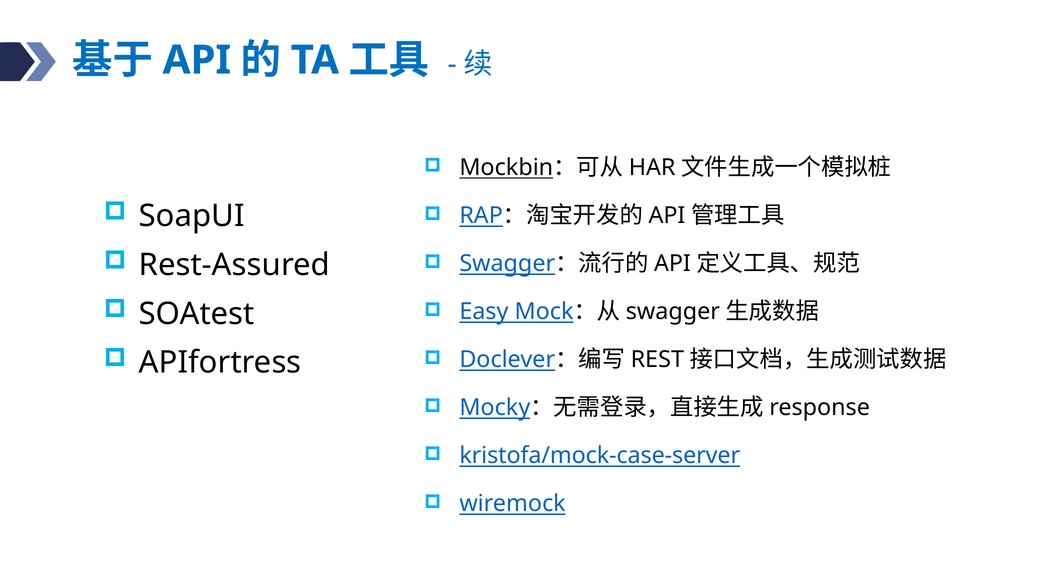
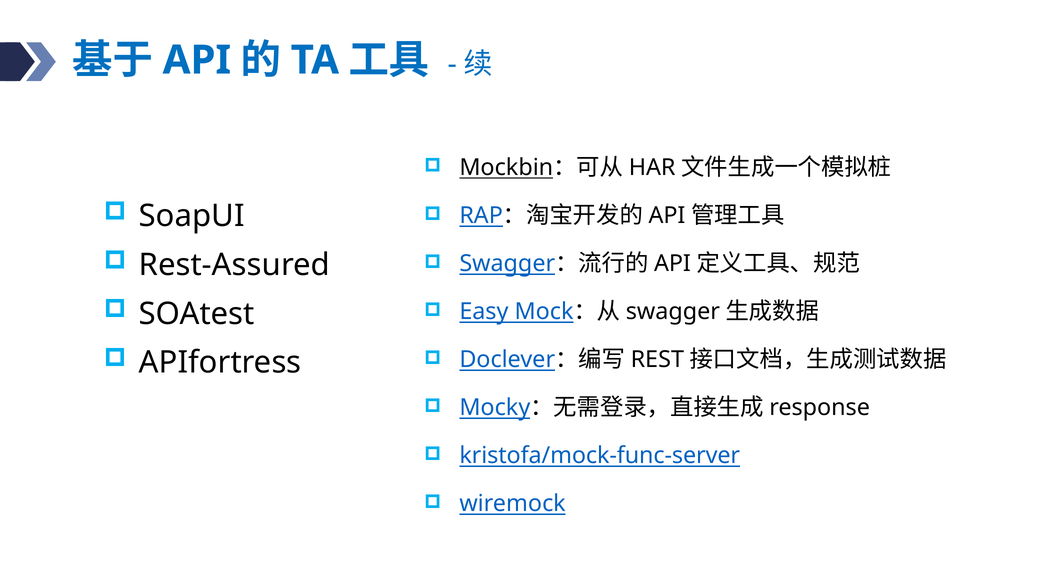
kristofa/mock-case-server: kristofa/mock-case-server -> kristofa/mock-func-server (600, 455)
